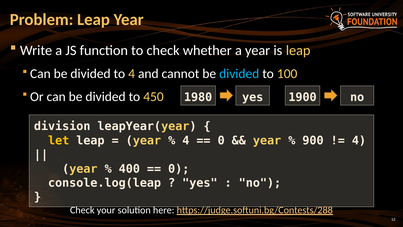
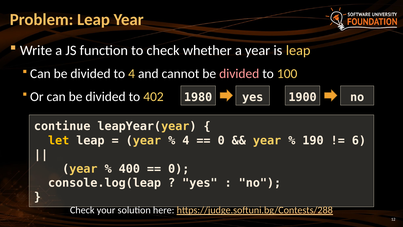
divided colour: light blue -> pink (239, 74)
450: 450 -> 402 (153, 97)
division: division -> continue (62, 126)
900: 900 -> 190 (313, 140)
4: 4 -> 6 (359, 140)
